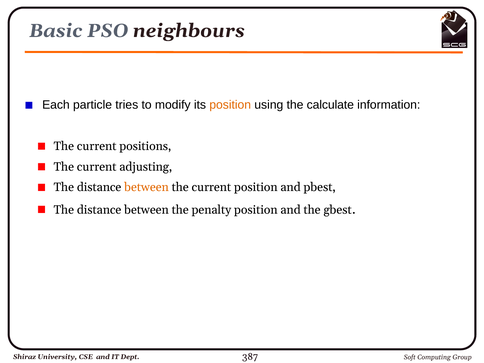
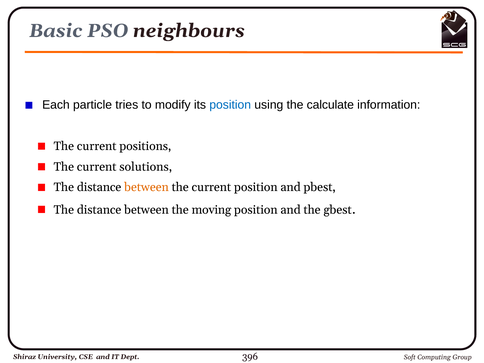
position colour: orange -> blue (230, 105)
adjusting: adjusting -> solutions (146, 167)
penalty: penalty -> moving (211, 210)
387: 387 -> 396 (250, 357)
